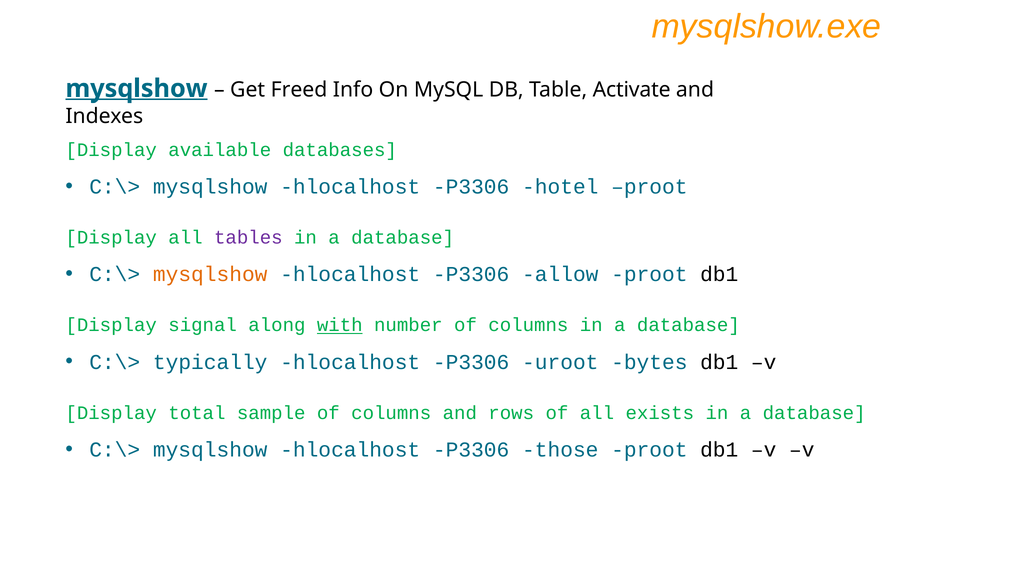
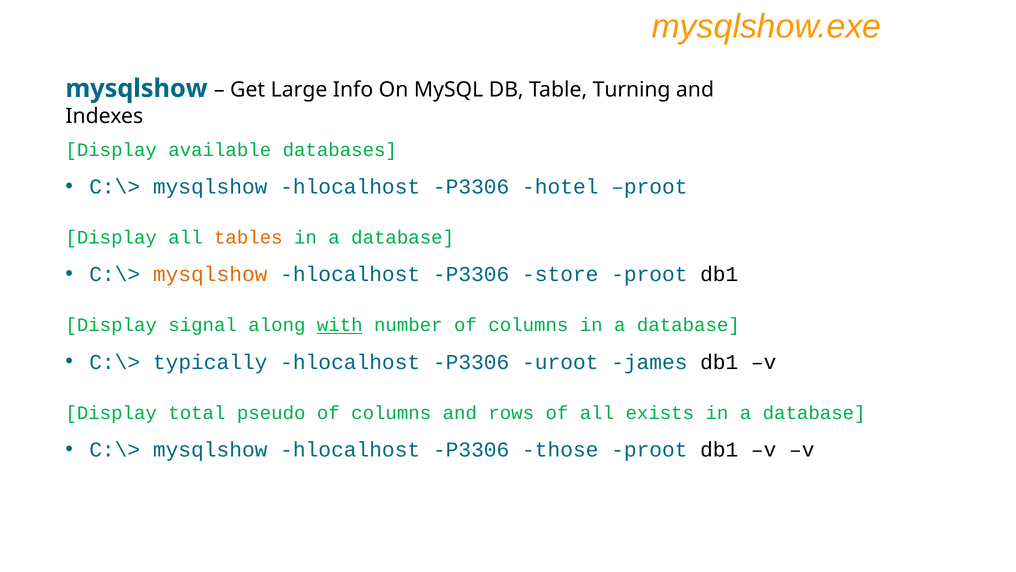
mysqlshow underline: present -> none (136, 88)
Freed: Freed -> Large (299, 90)
Activate: Activate -> Turning (632, 90)
tables colour: purple -> orange (248, 237)
allow: allow -> store (560, 274)
bytes: bytes -> james (649, 362)
sample: sample -> pseudo (271, 412)
